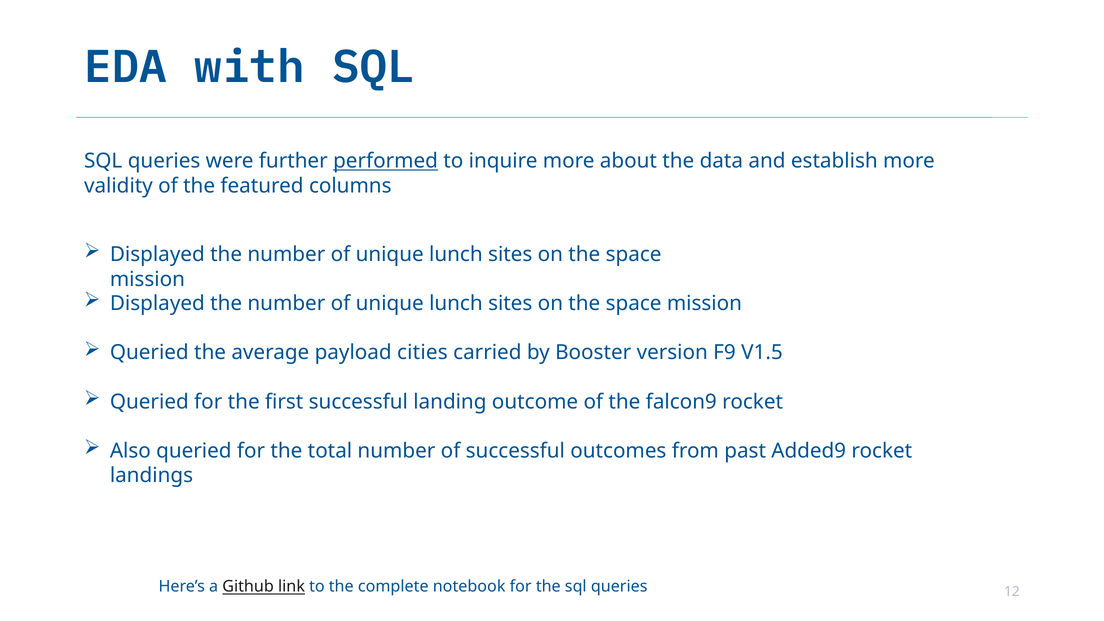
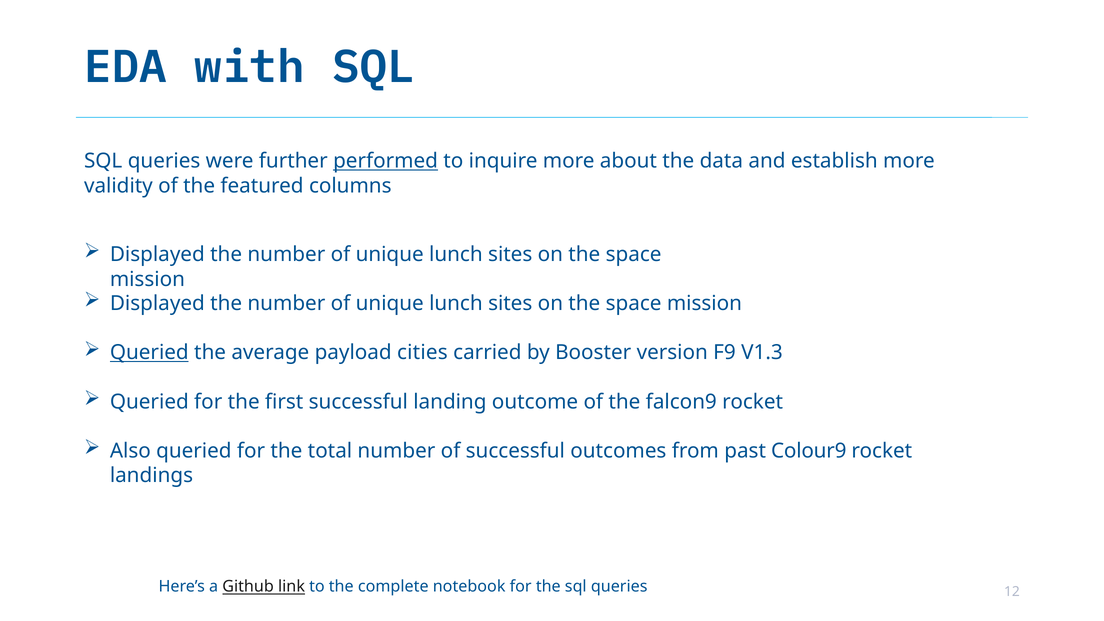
Queried underline: none -> present (149, 353)
V1.5: V1.5 -> V1.3 (762, 353)
Added9: Added9 -> Colour9 (809, 451)
